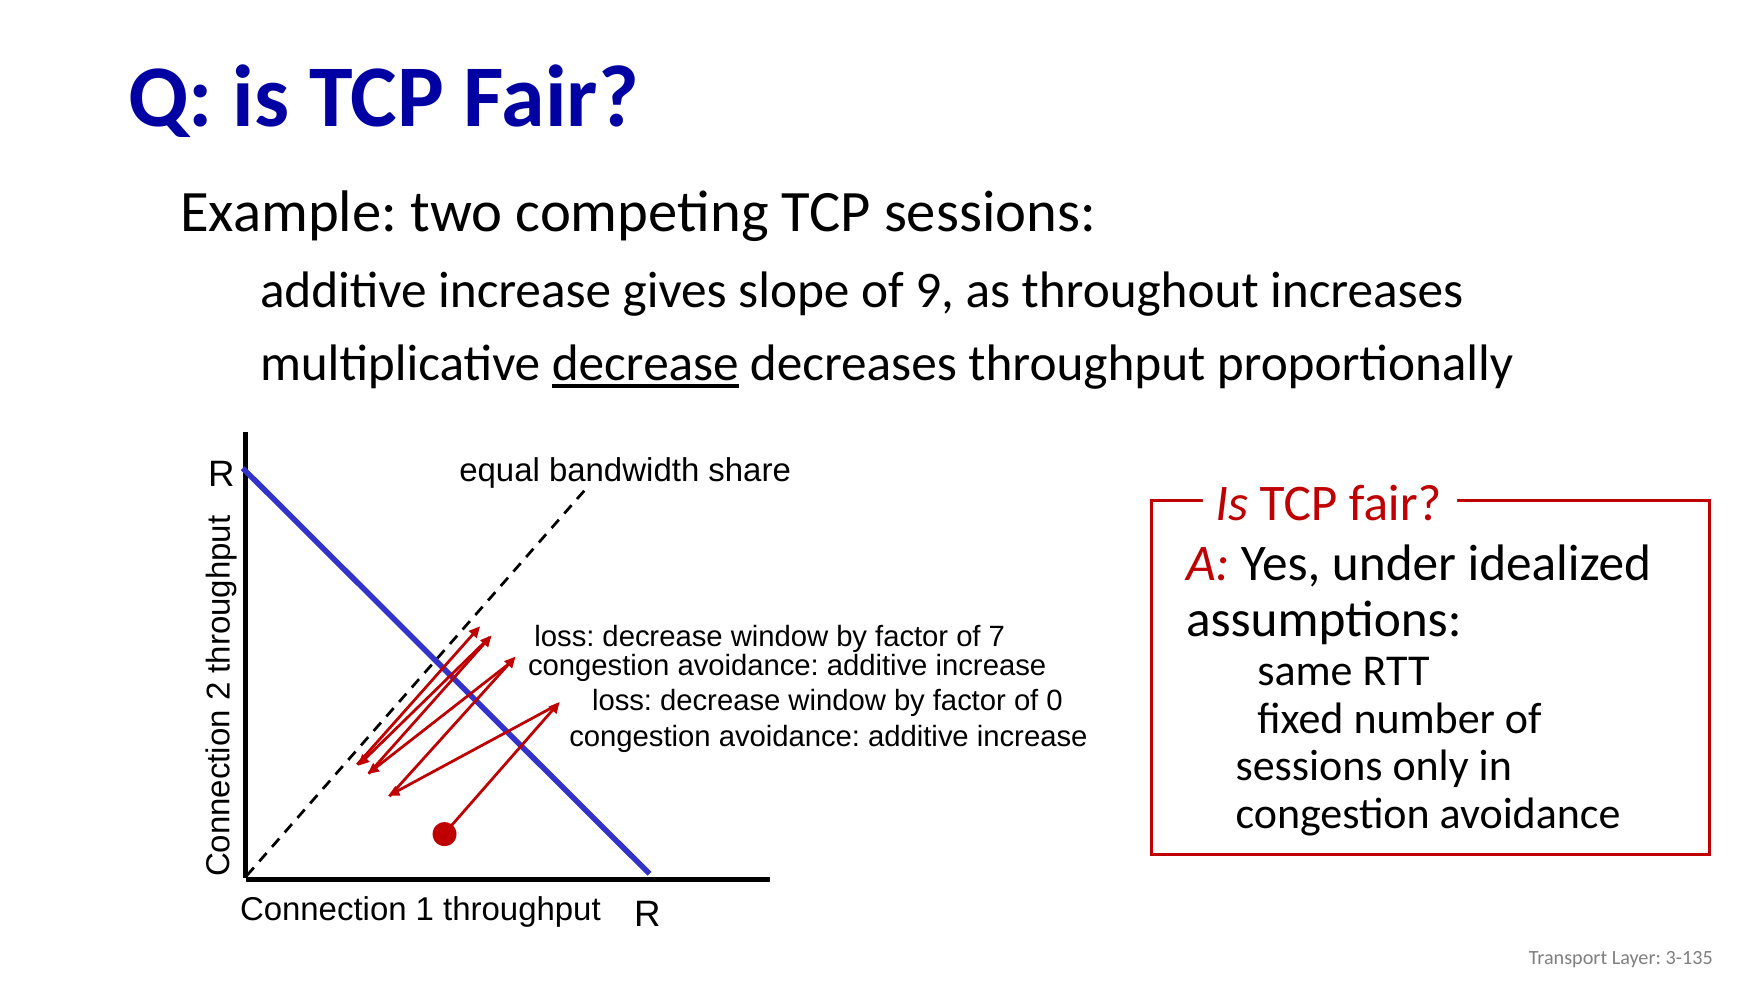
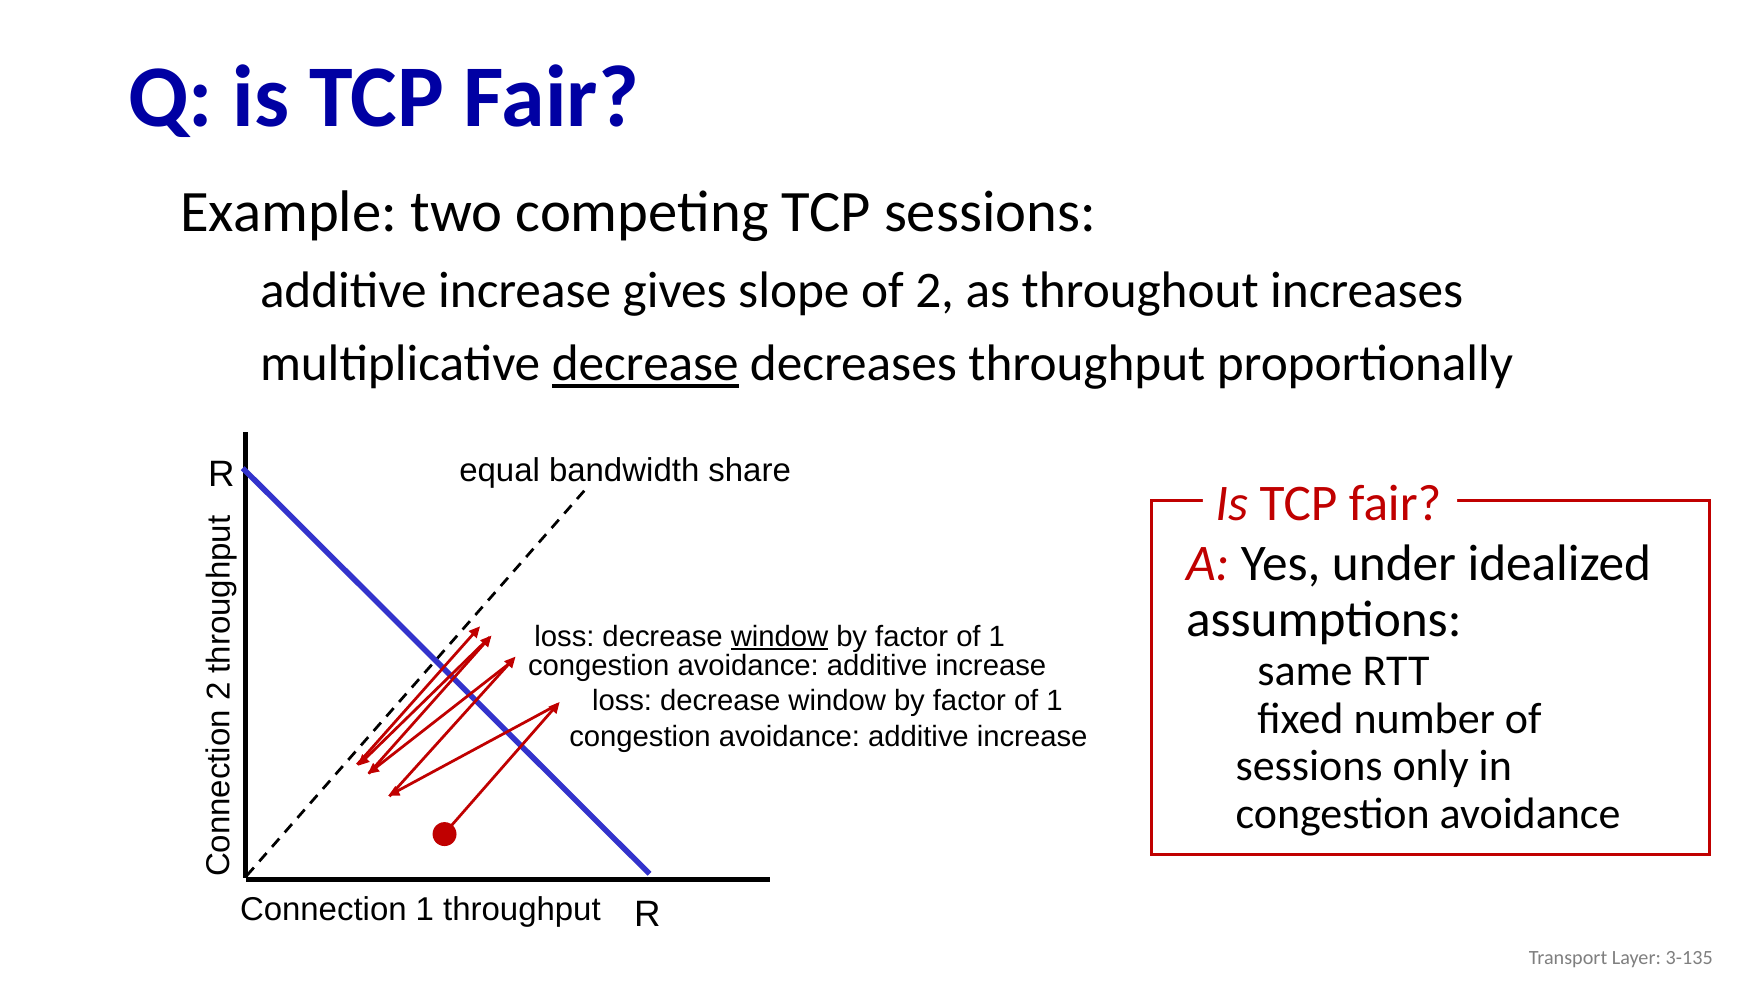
of 9: 9 -> 2 (935, 290)
window underline: none -> present (780, 636)
7: 7 -> 1 (997, 636)
0: 0 -> 1 (1054, 701)
